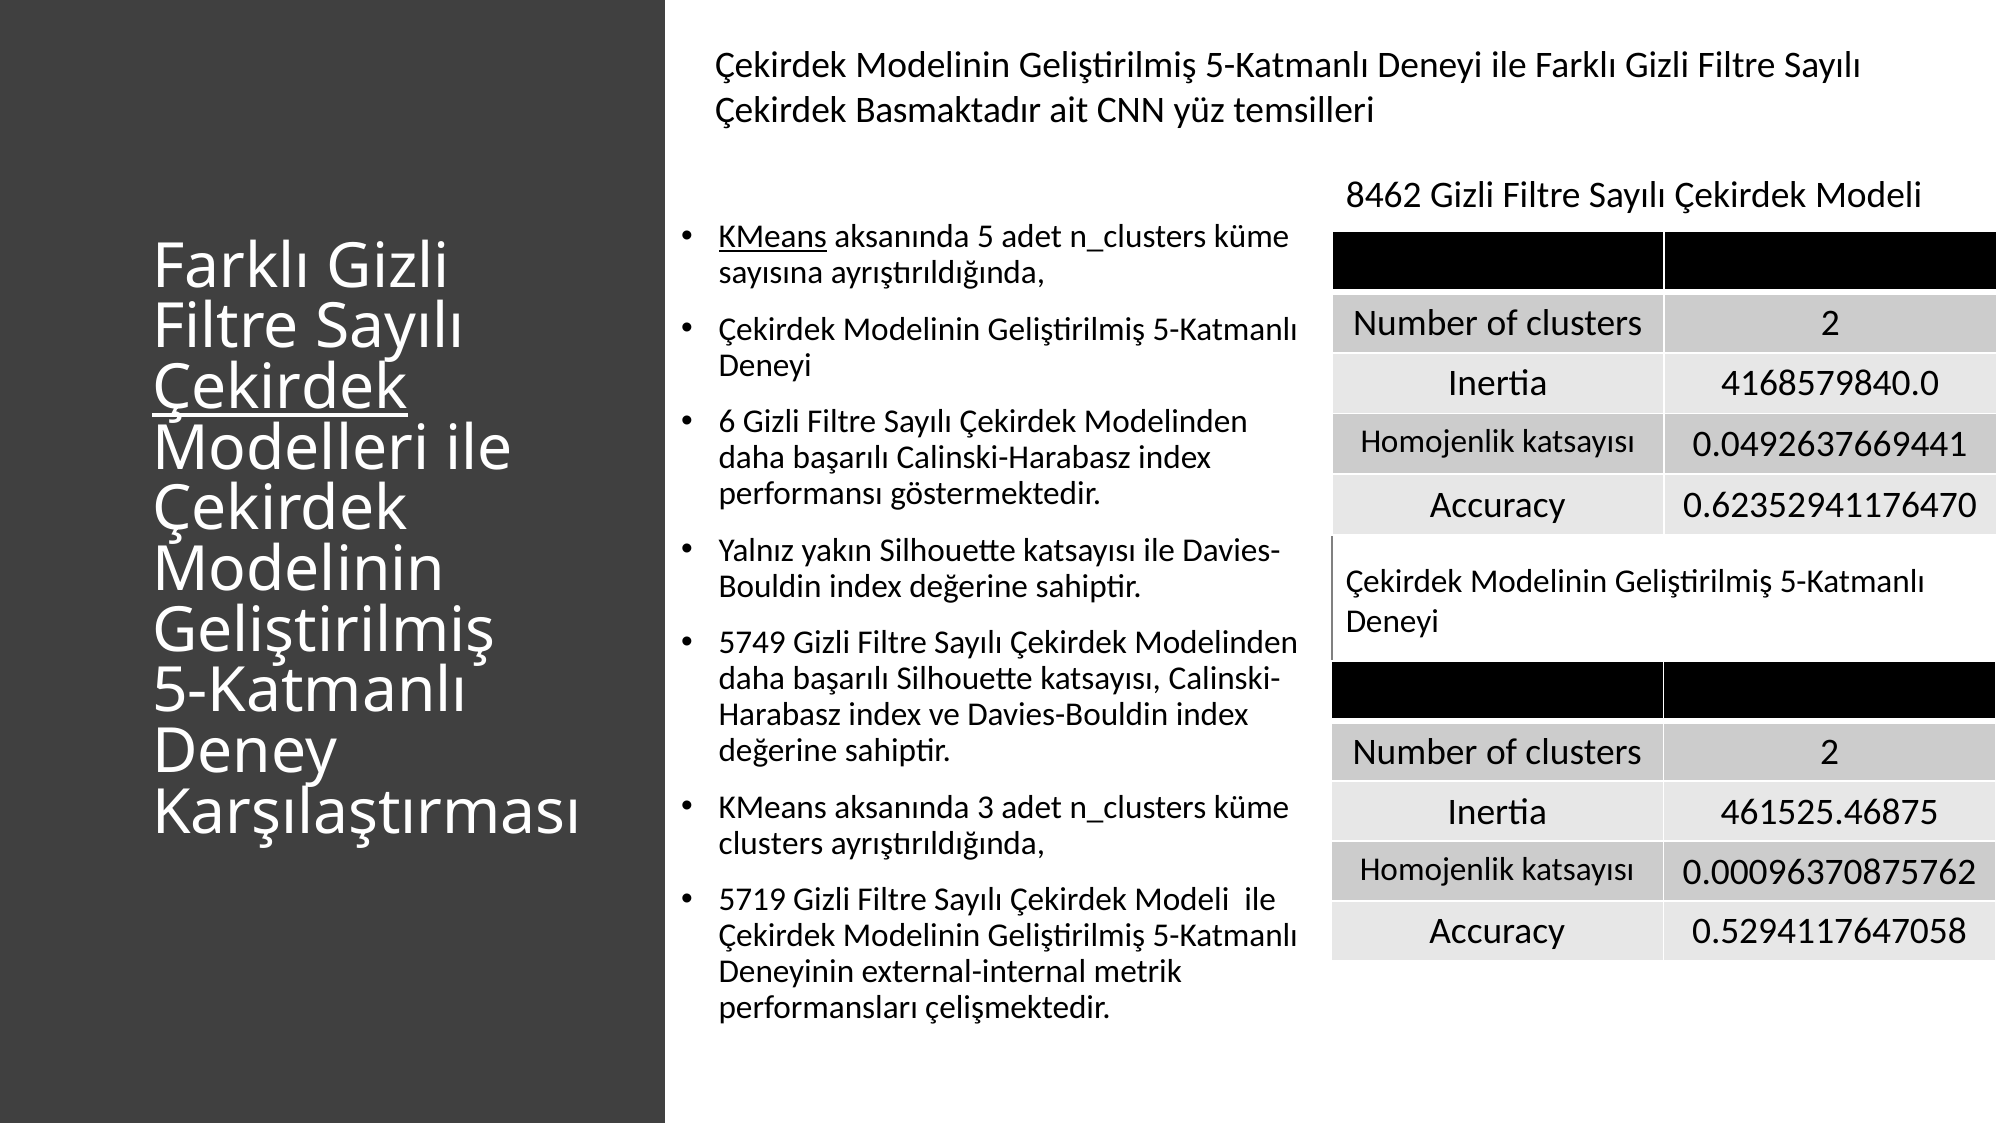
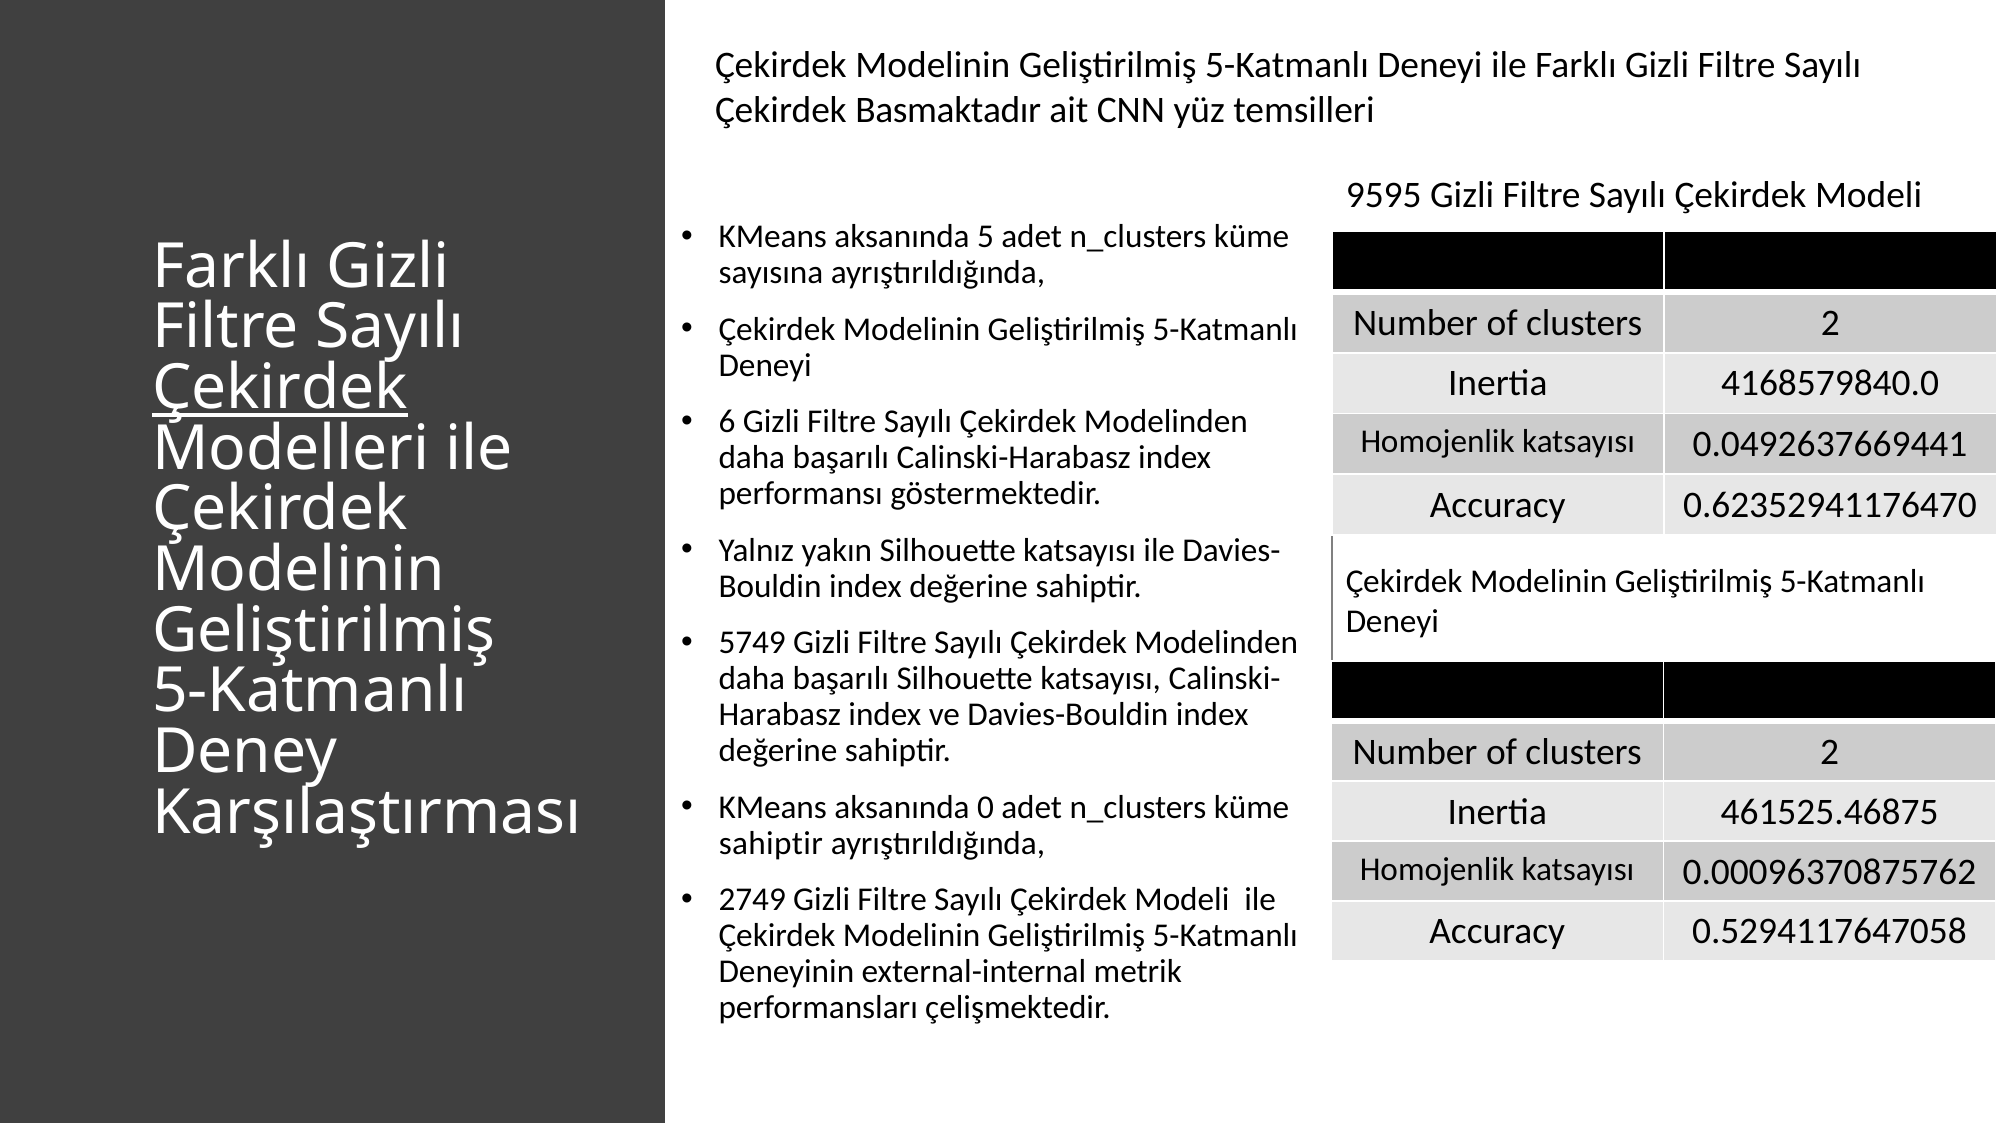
8462: 8462 -> 9595 (1384, 195)
KMeans underline: present -> none (773, 237)
3: 3 -> 0 (986, 808)
clusters: clusters -> sahiptir (771, 843)
5719: 5719 -> 2749 (752, 900)
